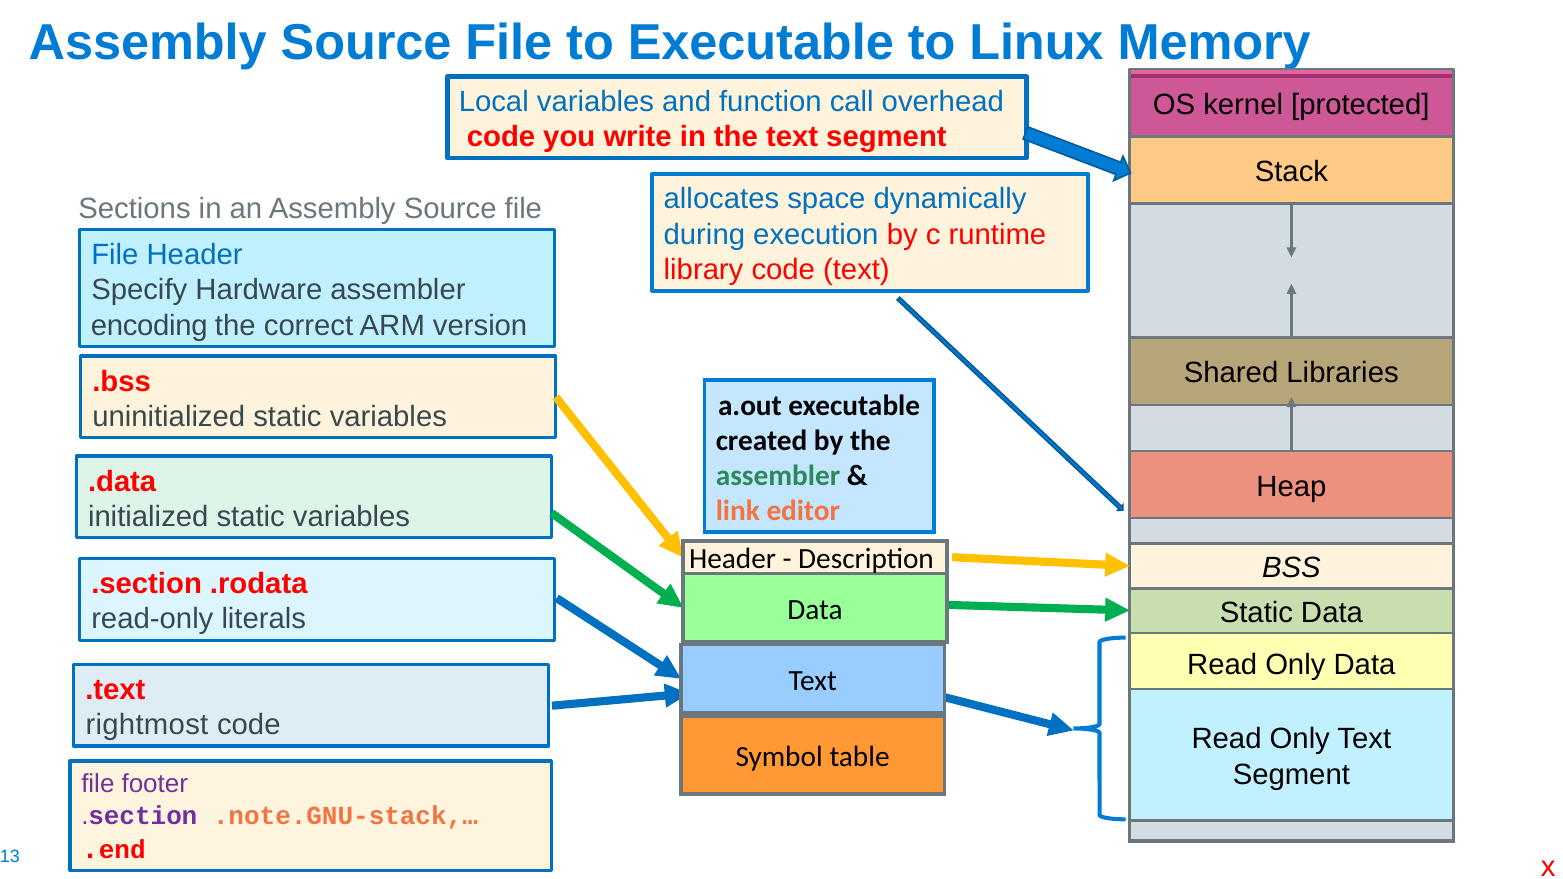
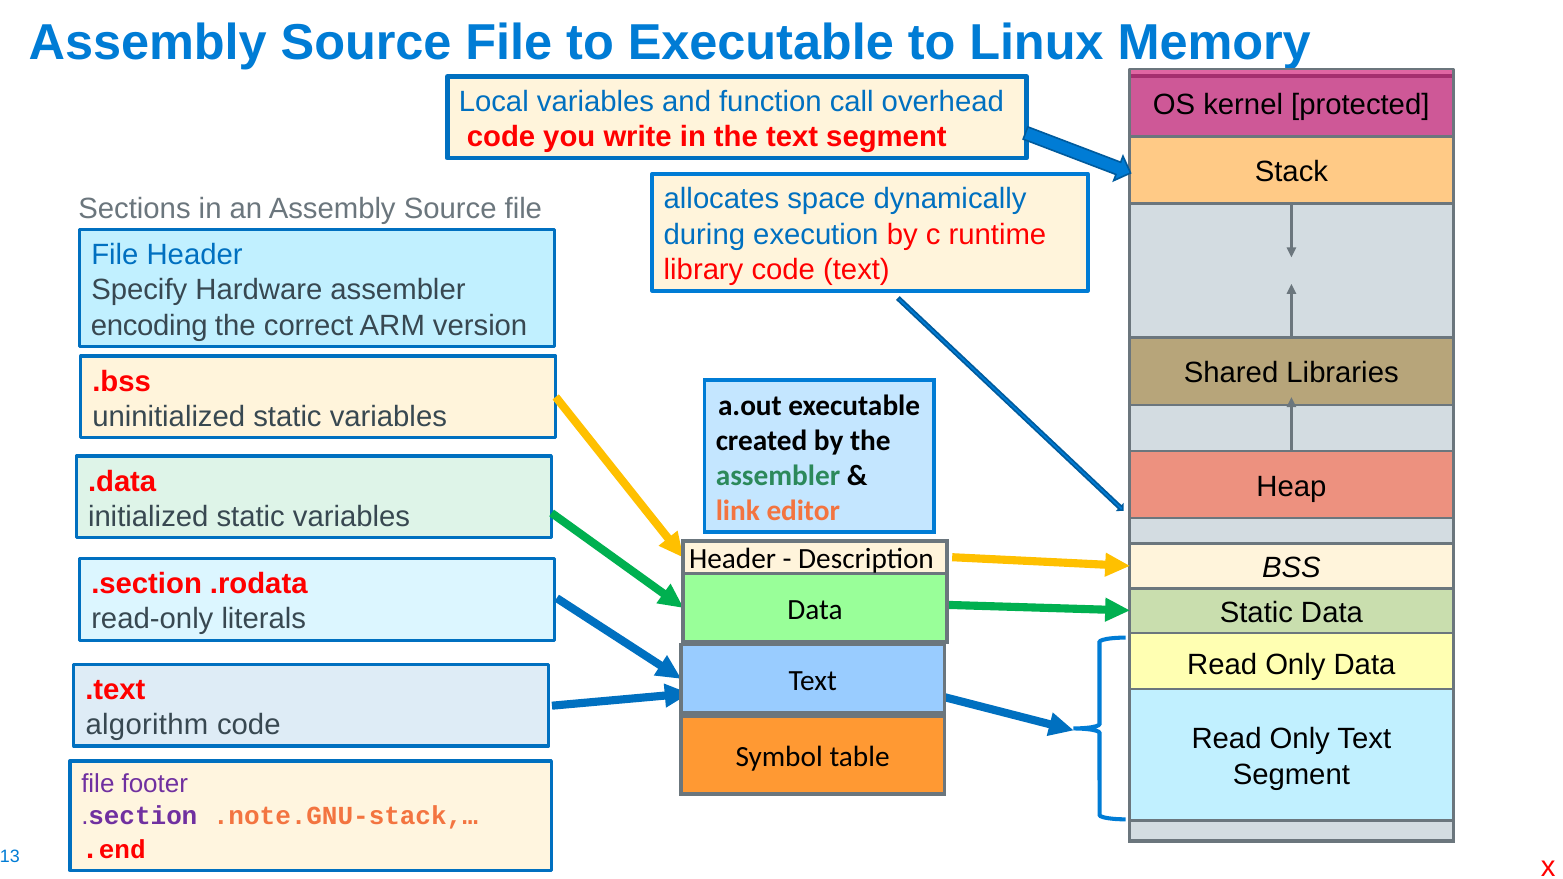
rightmost: rightmost -> algorithm (147, 725)
